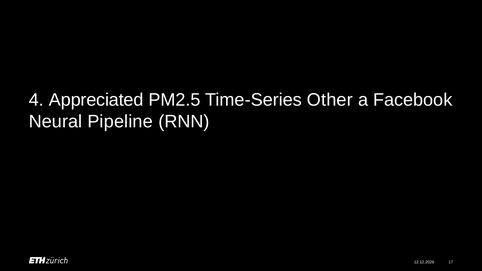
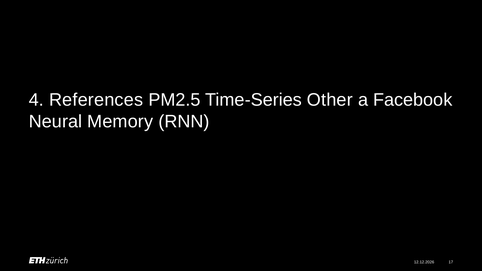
Appreciated: Appreciated -> References (96, 100)
Pipeline: Pipeline -> Memory (120, 122)
